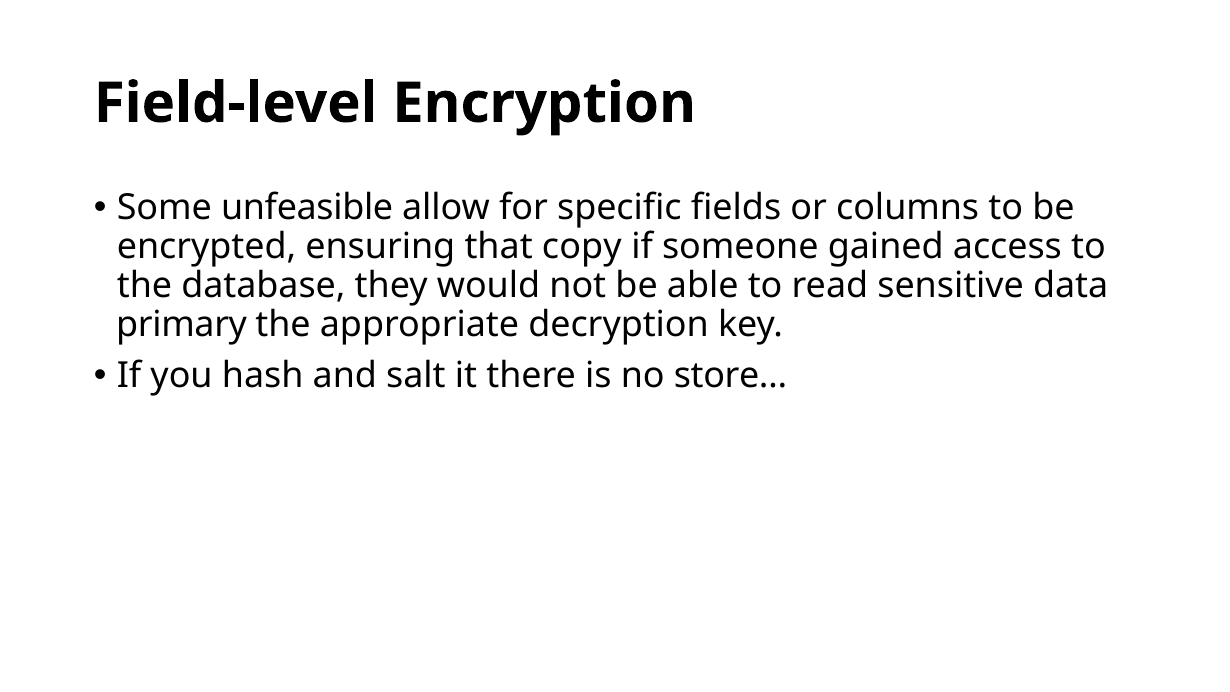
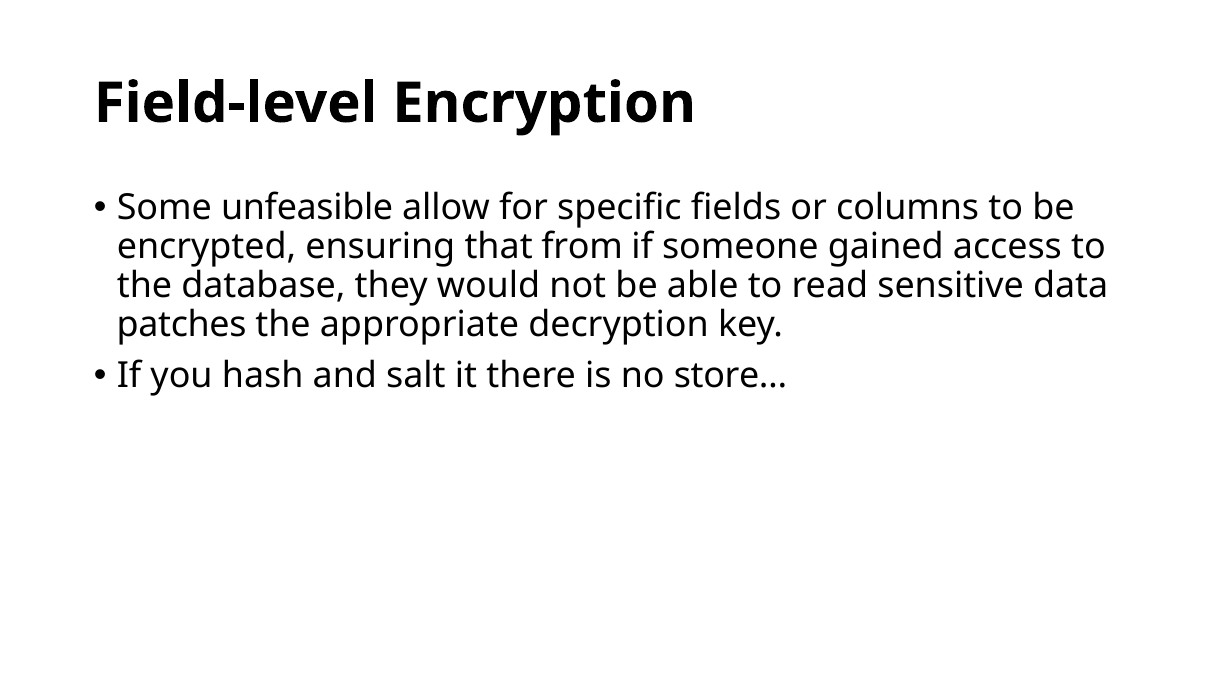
copy: copy -> from (582, 247)
primary: primary -> patches (182, 324)
